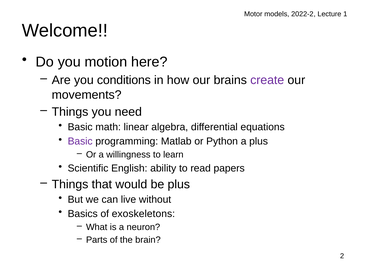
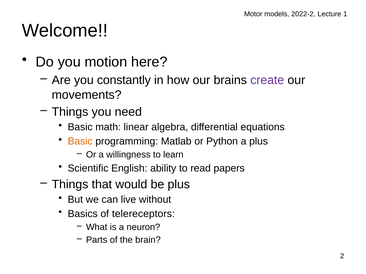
conditions: conditions -> constantly (124, 80)
Basic colour: purple -> orange (80, 142)
exoskeletons: exoskeletons -> telereceptors (143, 214)
